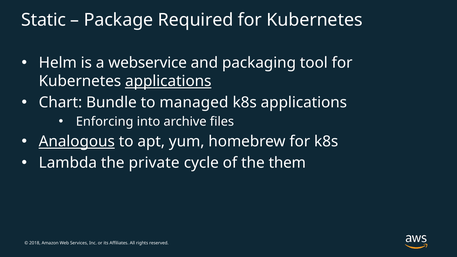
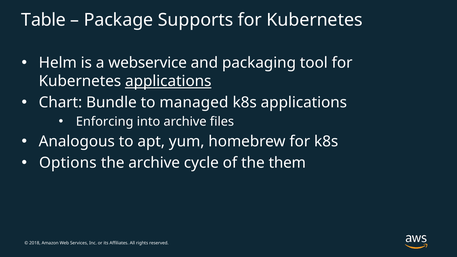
Static: Static -> Table (44, 20)
Required: Required -> Supports (196, 20)
Analogous underline: present -> none (77, 142)
Lambda: Lambda -> Options (68, 163)
the private: private -> archive (154, 163)
